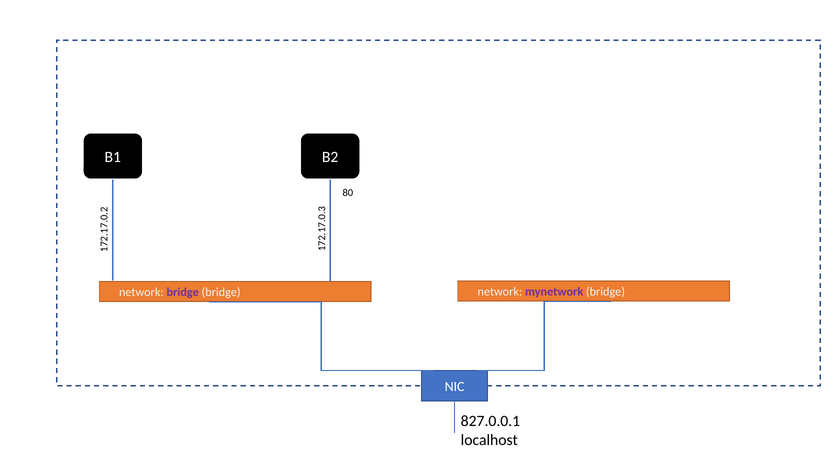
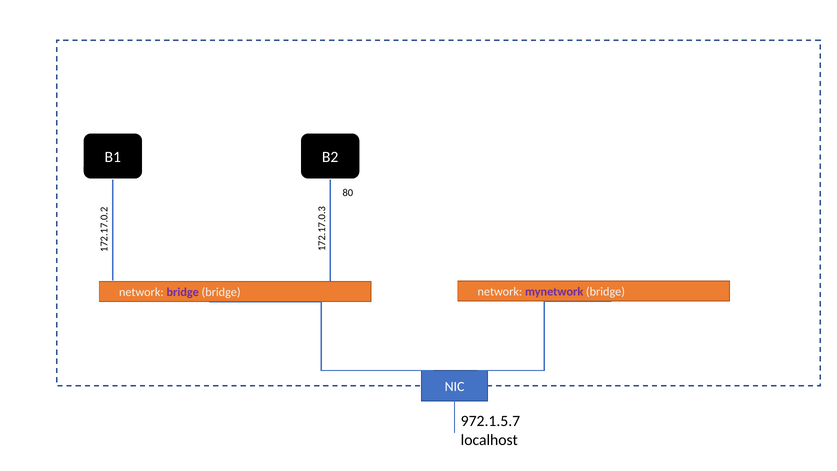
827.0.0.1: 827.0.0.1 -> 972.1.5.7 (490, 421)
